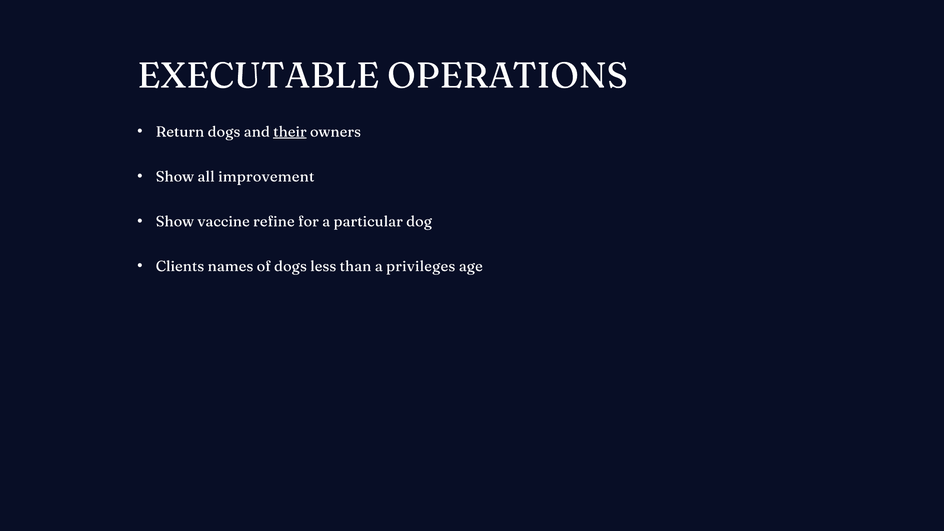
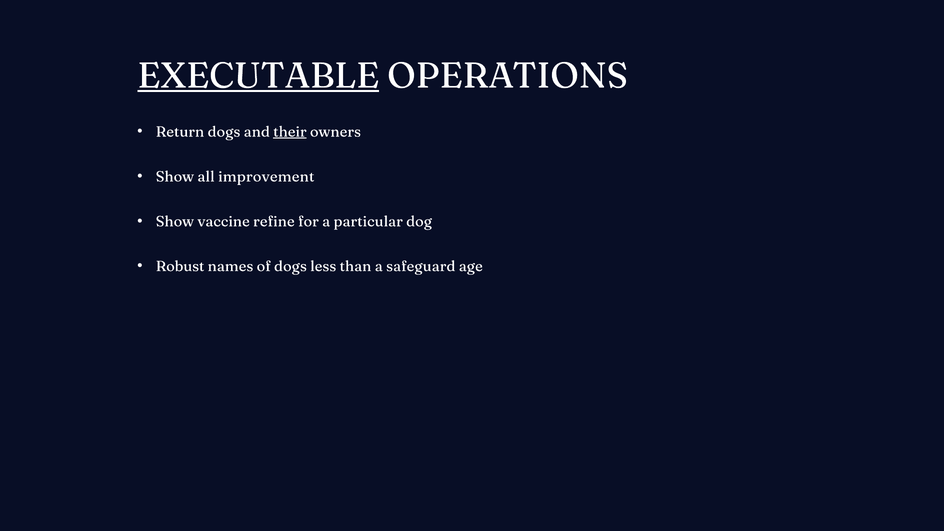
EXECUTABLE underline: none -> present (258, 76)
Clients: Clients -> Robust (180, 266)
privileges: privileges -> safeguard (421, 266)
